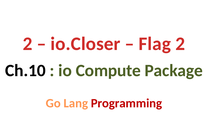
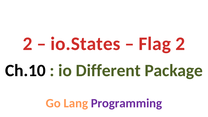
io.Closer: io.Closer -> io.States (85, 44)
Compute: Compute -> Different (108, 71)
Programming colour: red -> purple (127, 103)
